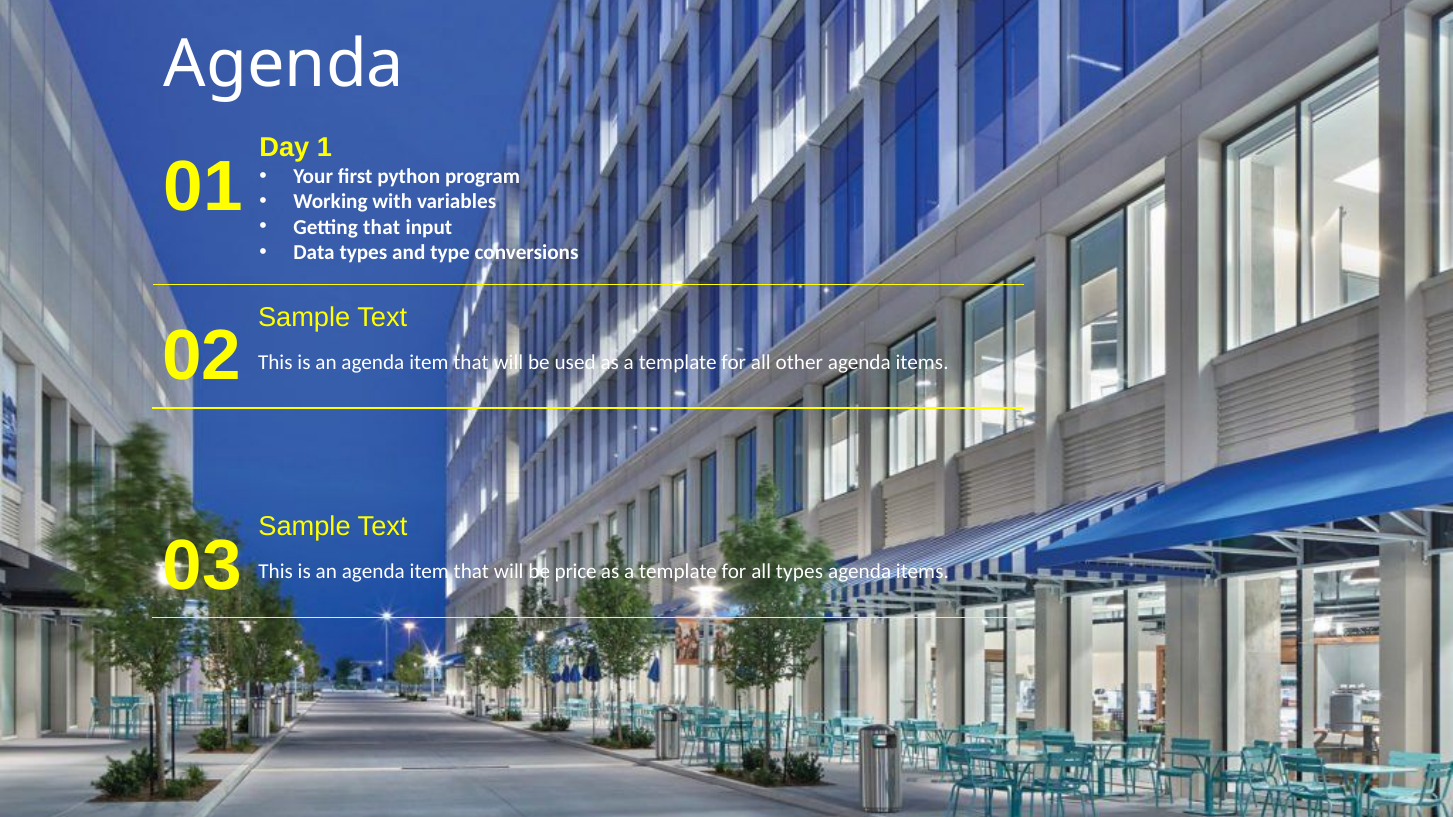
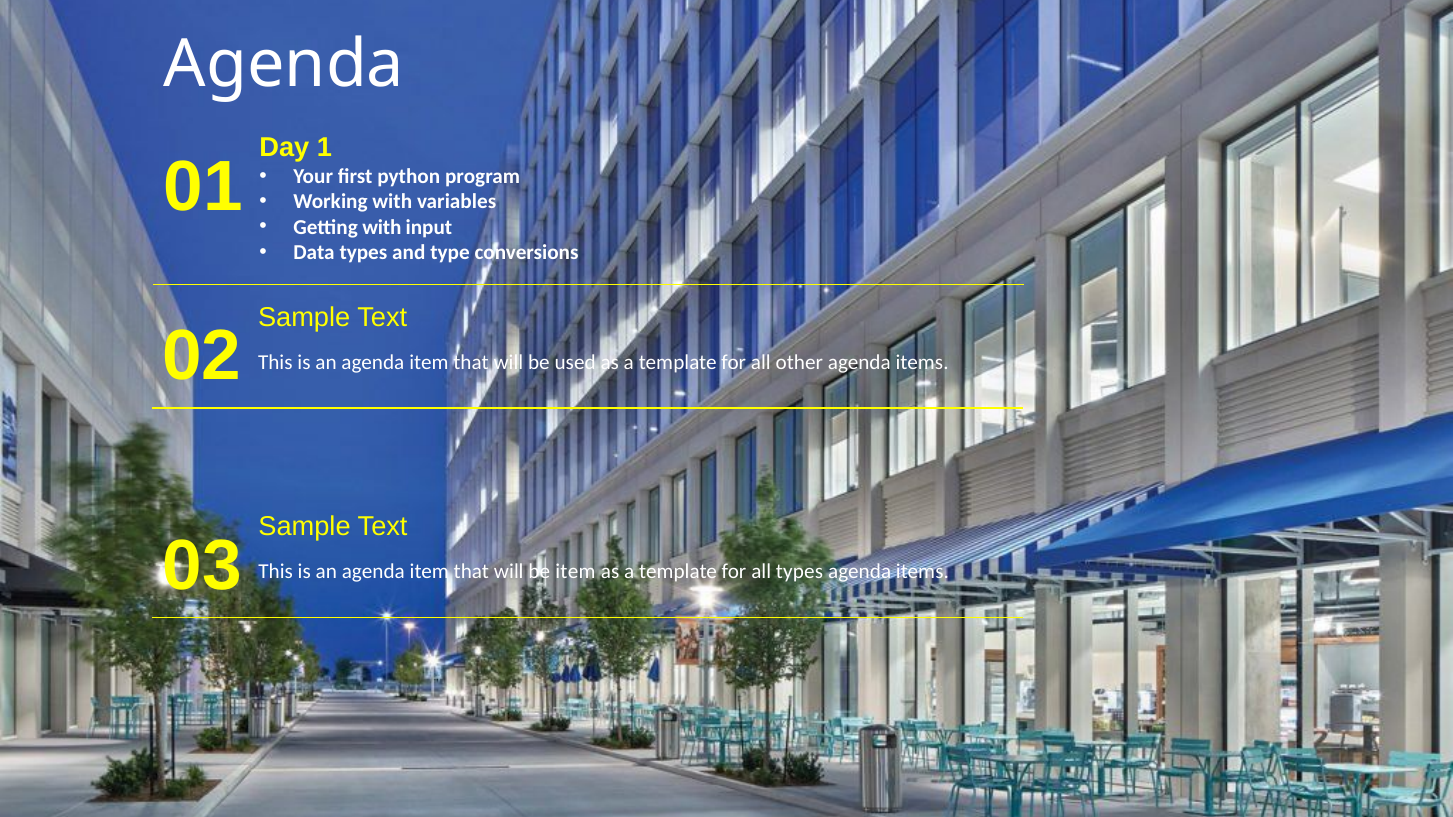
Getting that: that -> with (382, 227)
be price: price -> item (575, 572)
